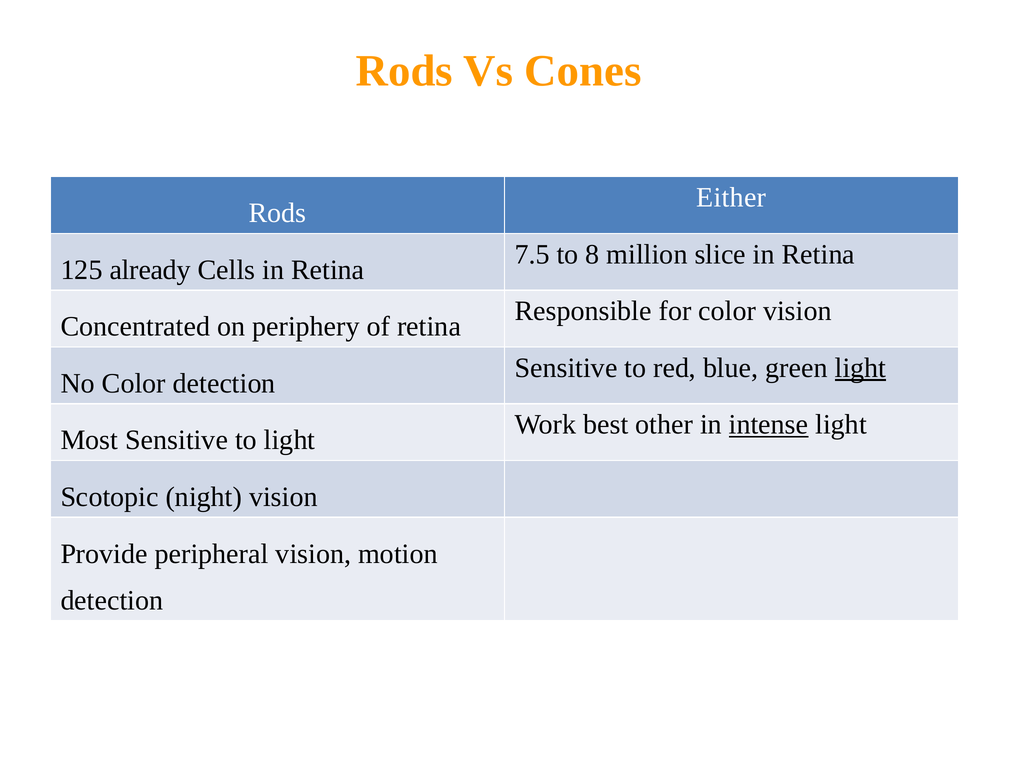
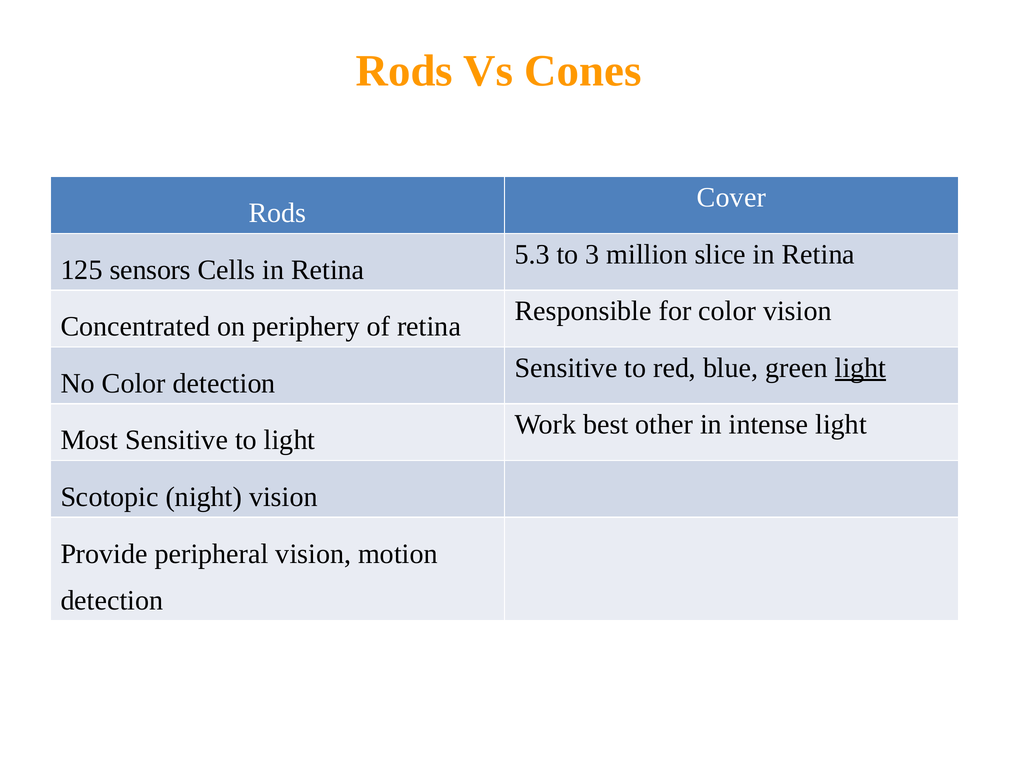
Either: Either -> Cover (731, 197)
7.5: 7.5 -> 5.3 (532, 254)
8: 8 -> 3 (592, 254)
already: already -> sensors (150, 270)
intense underline: present -> none (769, 424)
